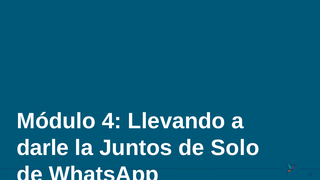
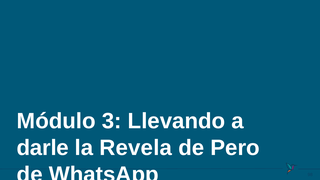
4: 4 -> 3 (112, 121)
Juntos: Juntos -> Revela (136, 148)
Solo: Solo -> Pero (235, 148)
